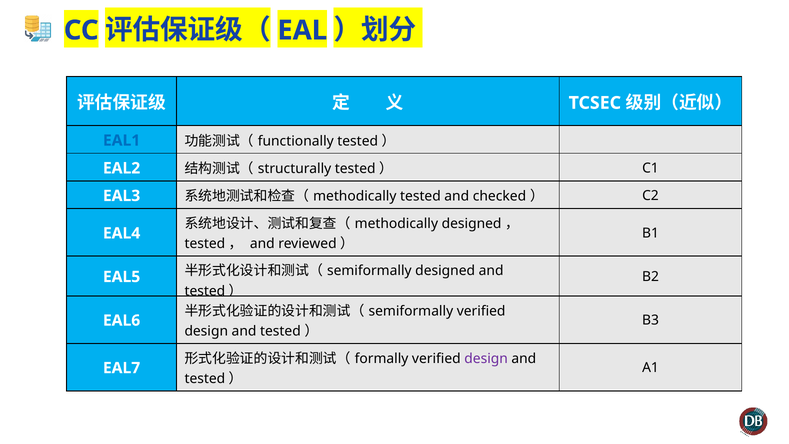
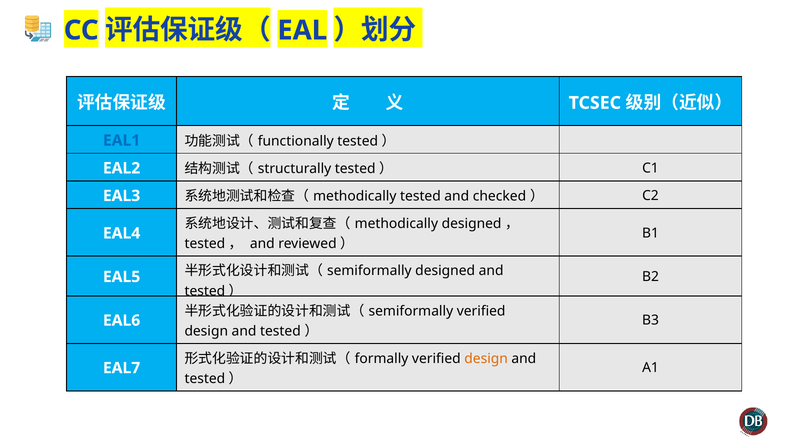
design colour: purple -> orange (486, 358)
